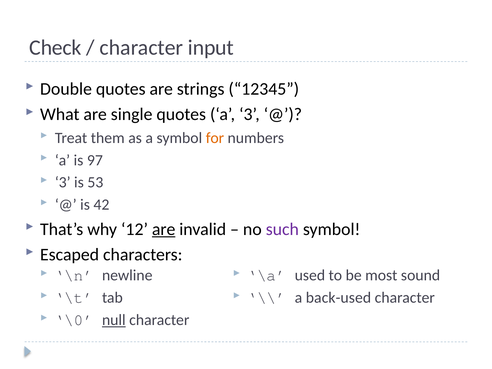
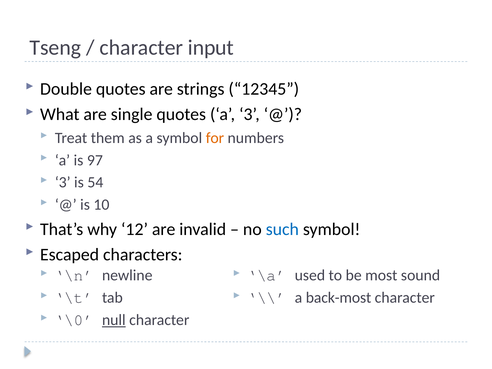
Check: Check -> Tseng (55, 47)
53: 53 -> 54 (95, 182)
42: 42 -> 10 (101, 205)
are underline: present -> none (164, 229)
such colour: purple -> blue (282, 229)
back-used: back-used -> back-most (339, 298)
